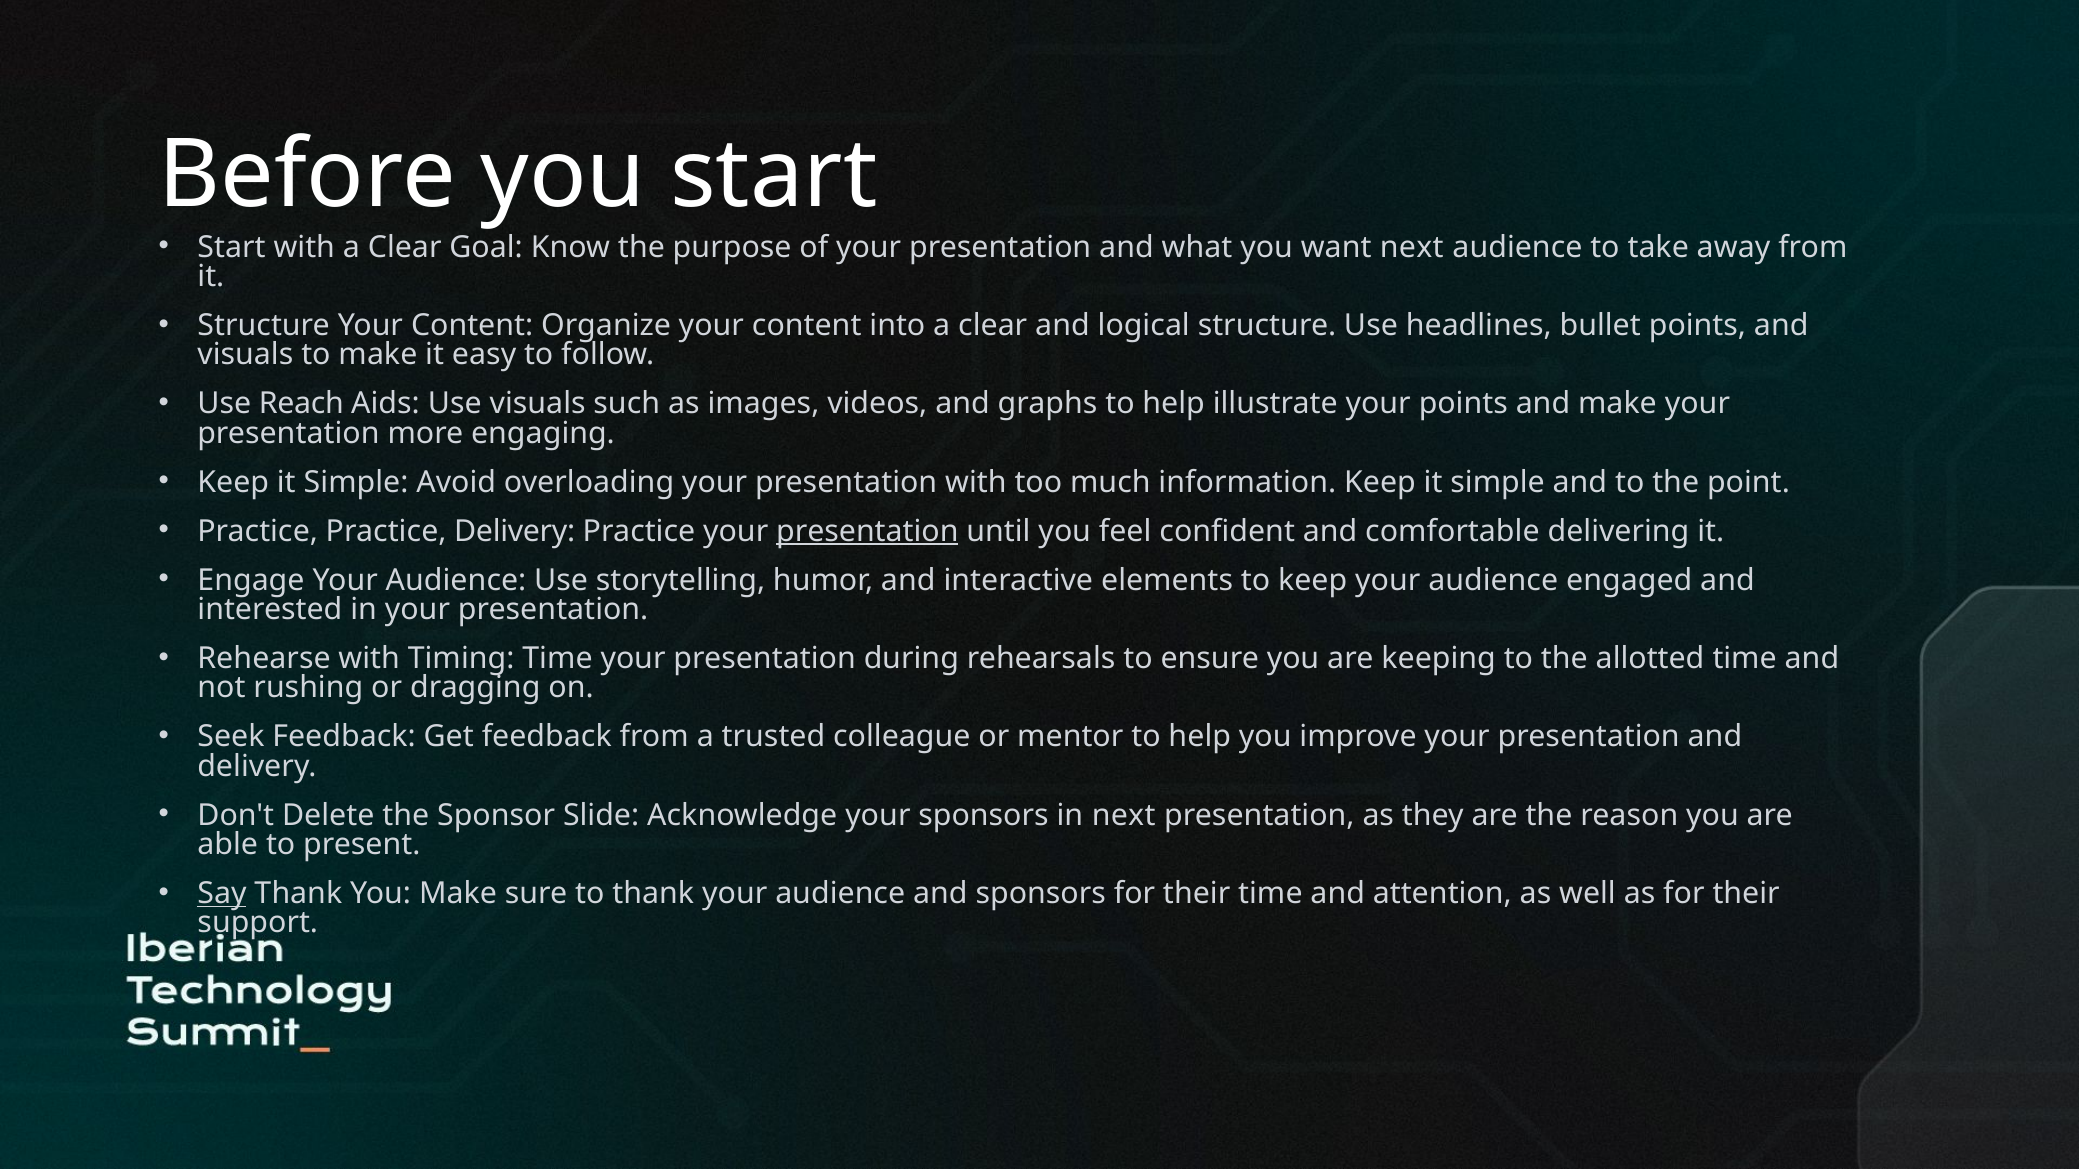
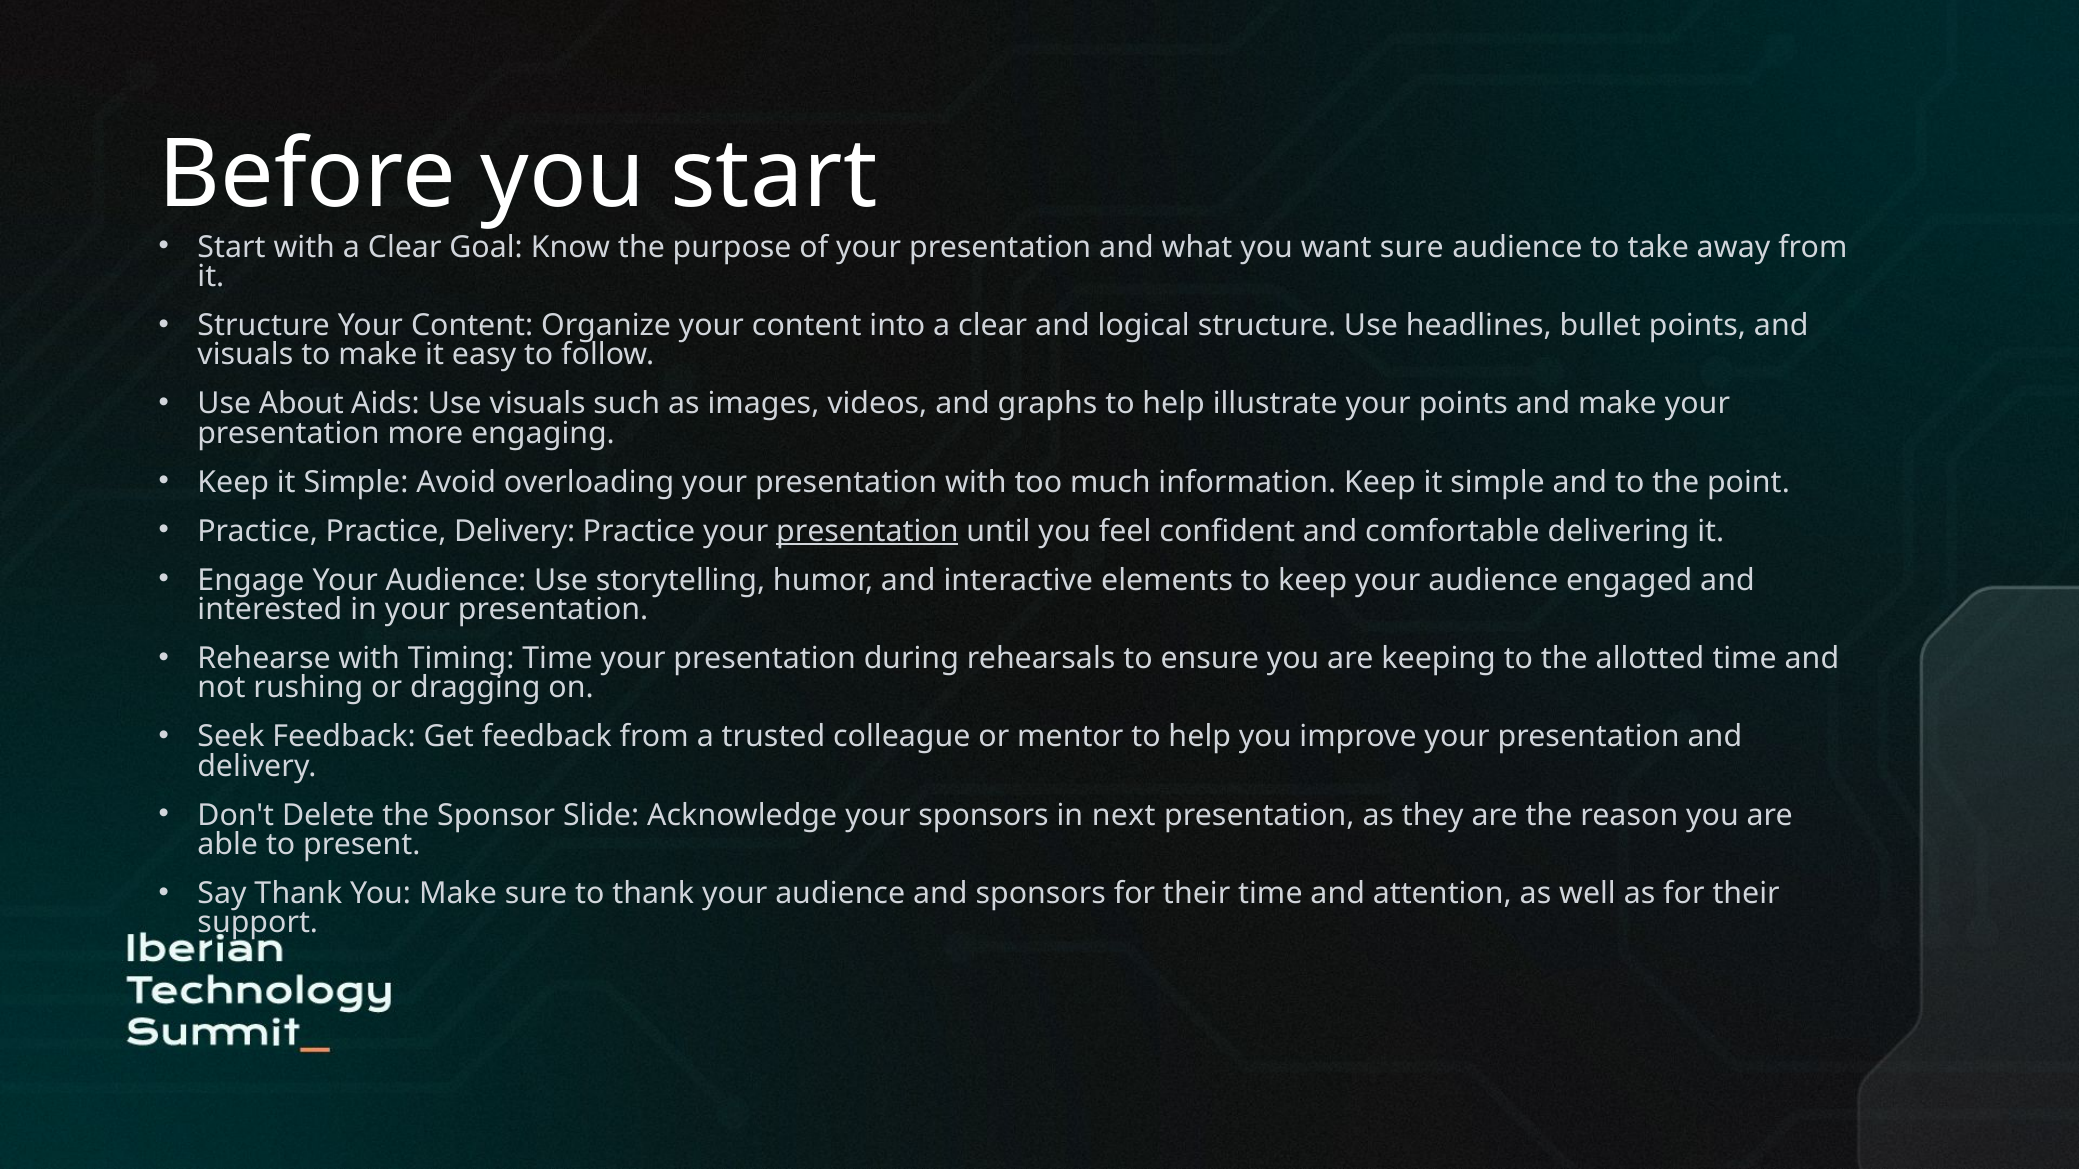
want next: next -> sure (1412, 247)
Reach: Reach -> About (301, 404)
Say underline: present -> none (222, 894)
